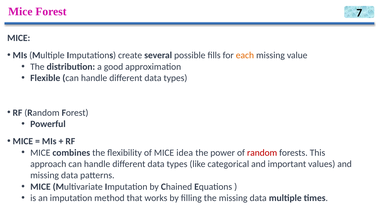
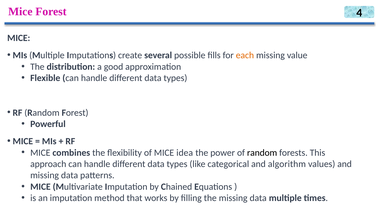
7: 7 -> 4 (359, 13)
random colour: red -> black (262, 152)
important: important -> algorithm (287, 164)
